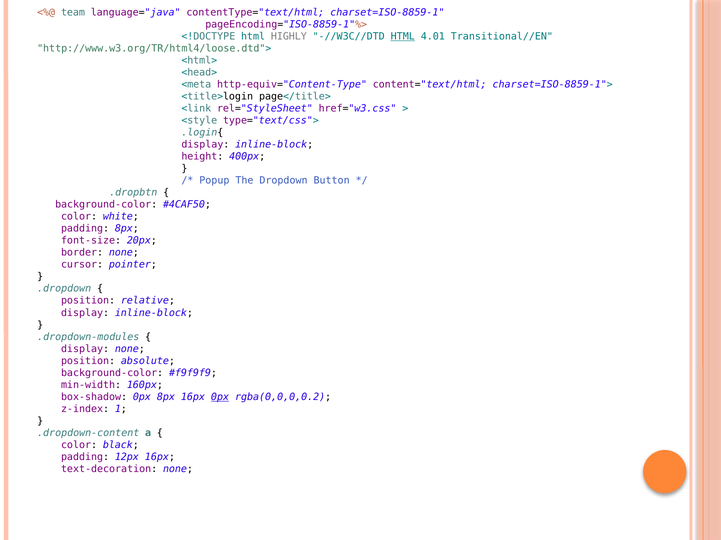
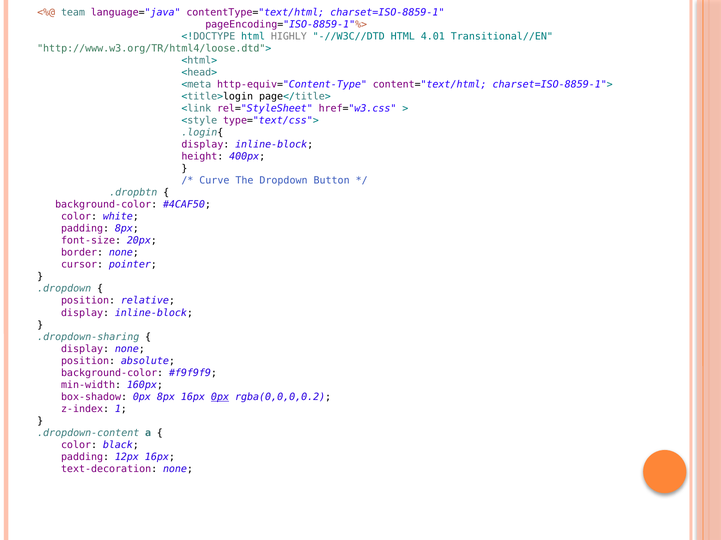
HTML underline: present -> none (403, 36)
Popup: Popup -> Curve (214, 181)
.dropdown-modules: .dropdown-modules -> .dropdown-sharing (88, 337)
